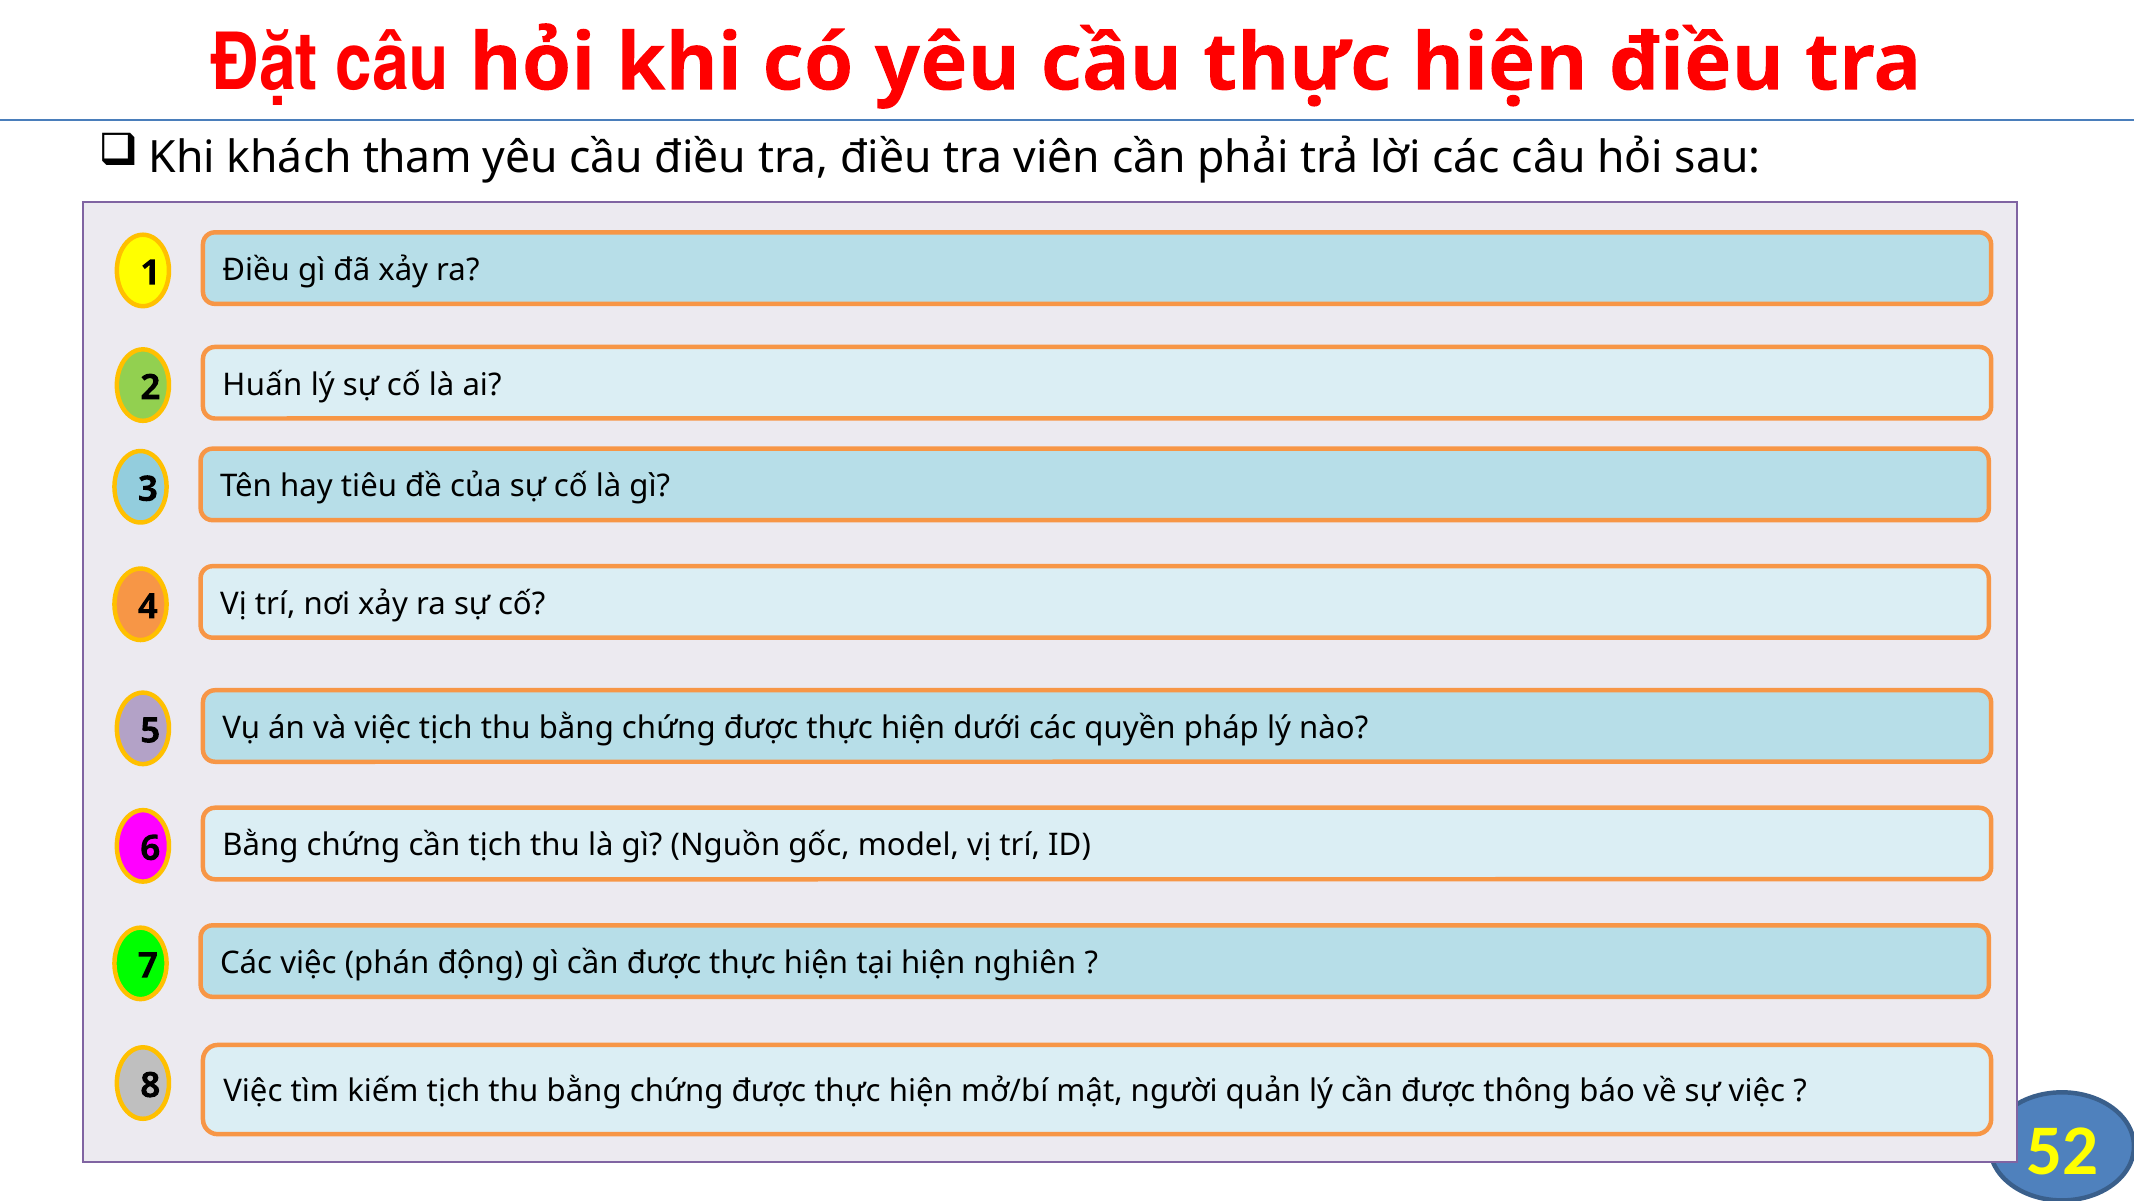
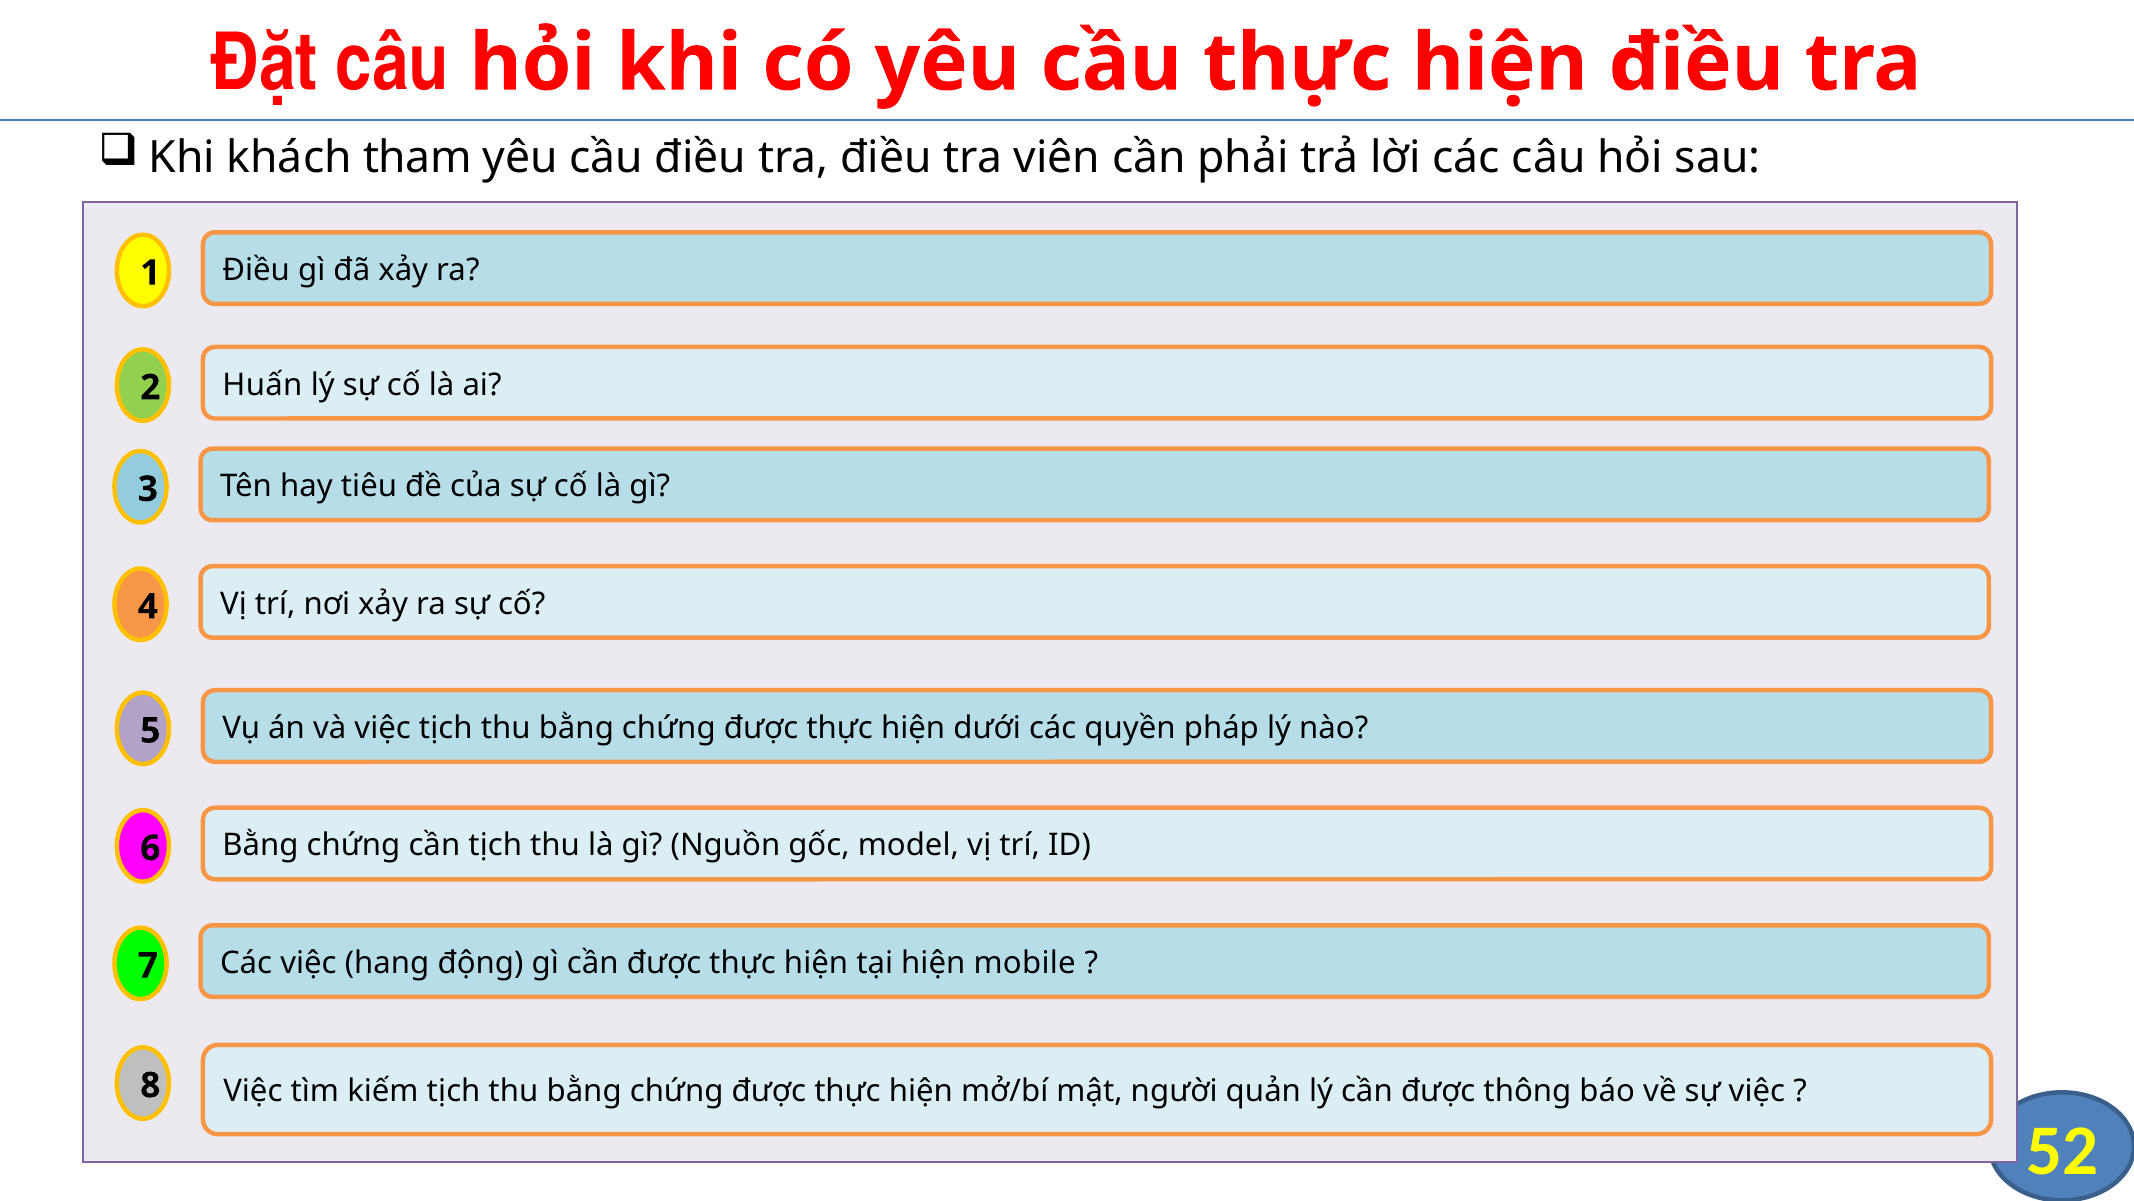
phán: phán -> hang (387, 963)
nghiên: nghiên -> mobile (1025, 963)
